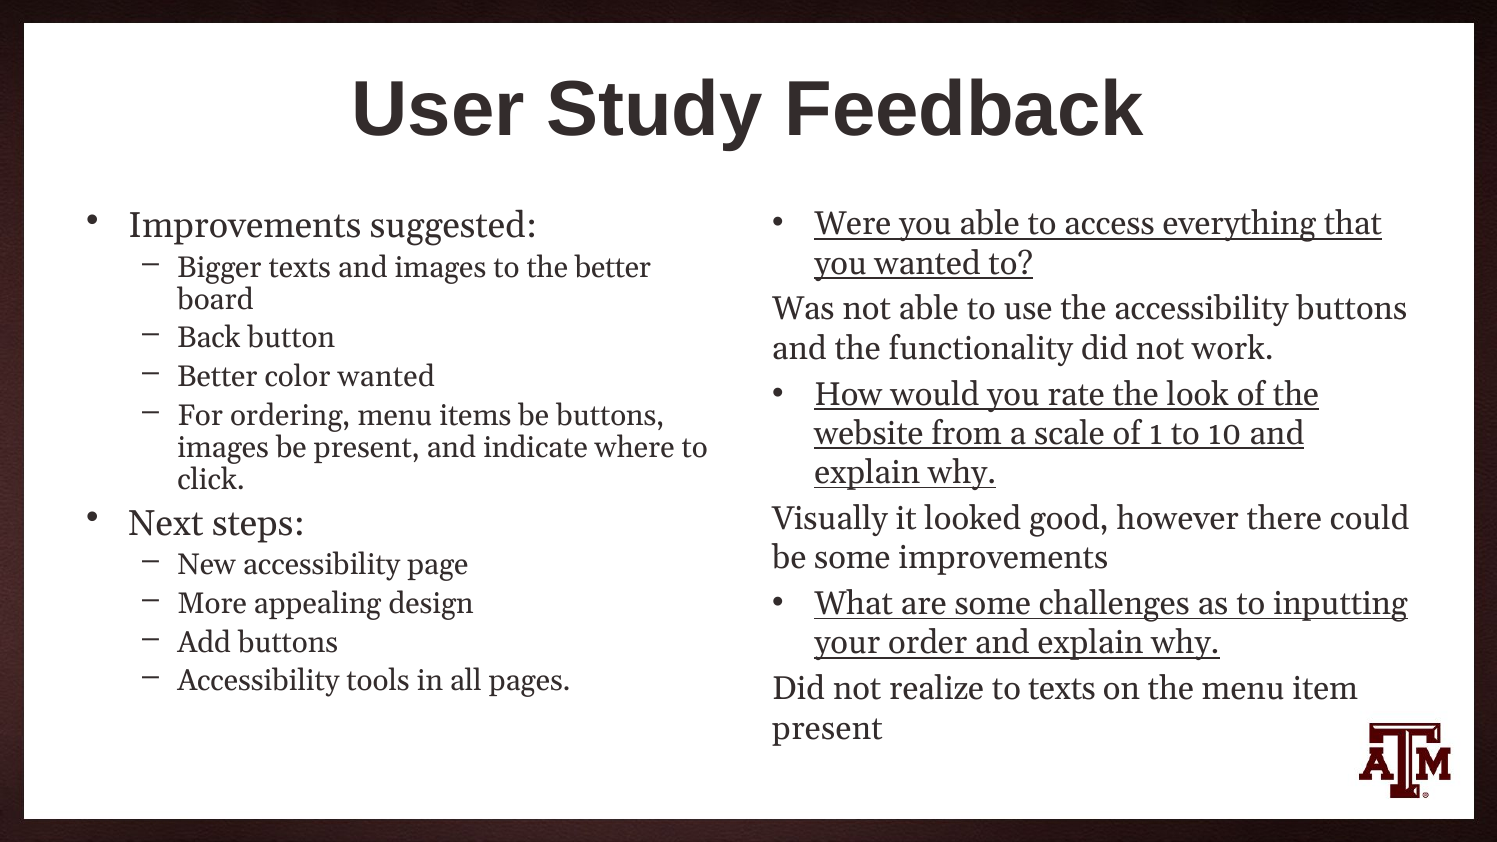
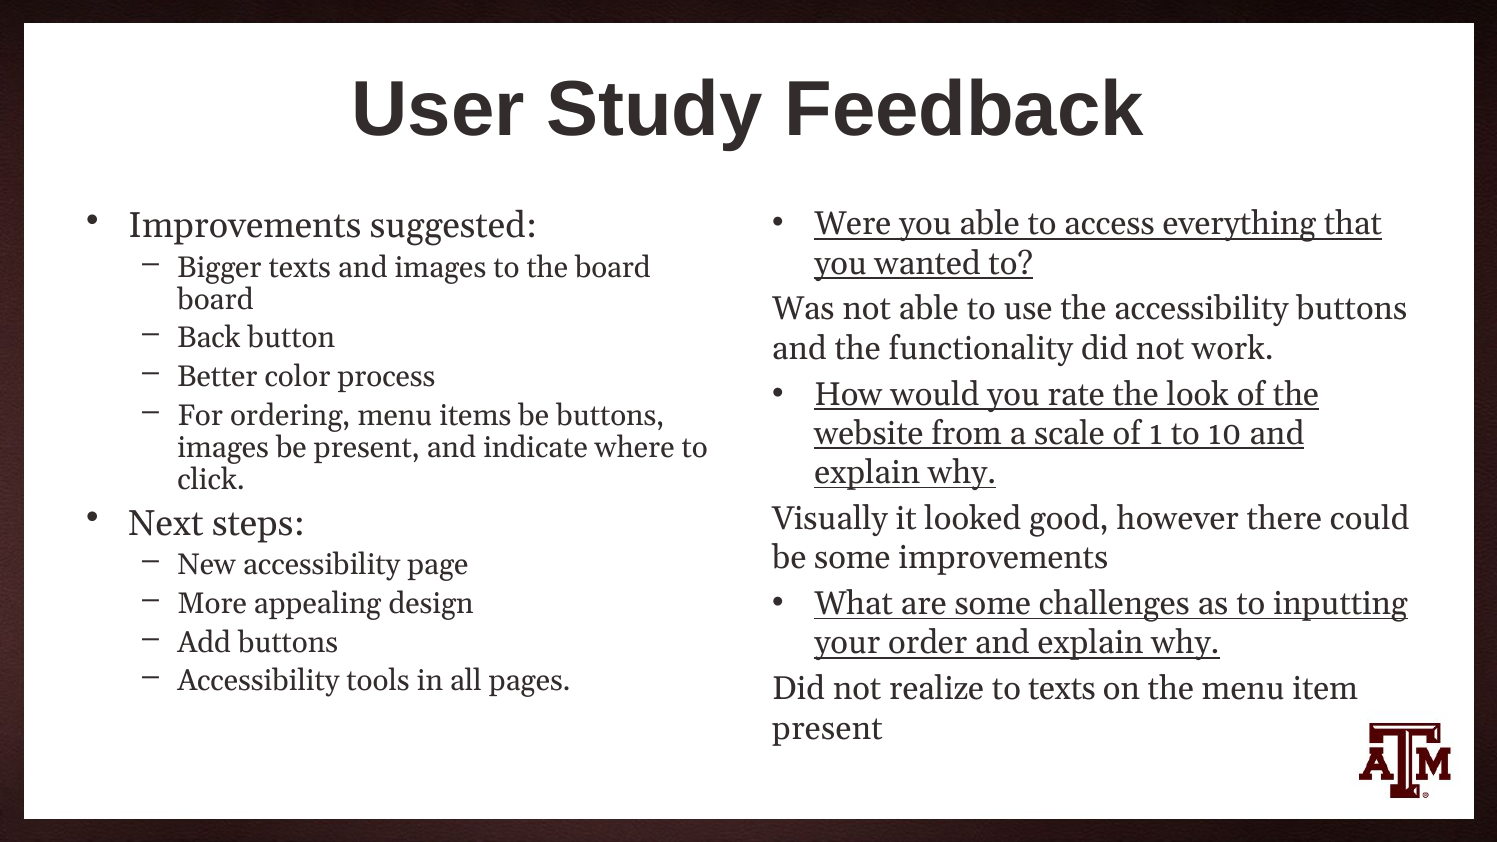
the better: better -> board (613, 267)
color wanted: wanted -> process (387, 377)
